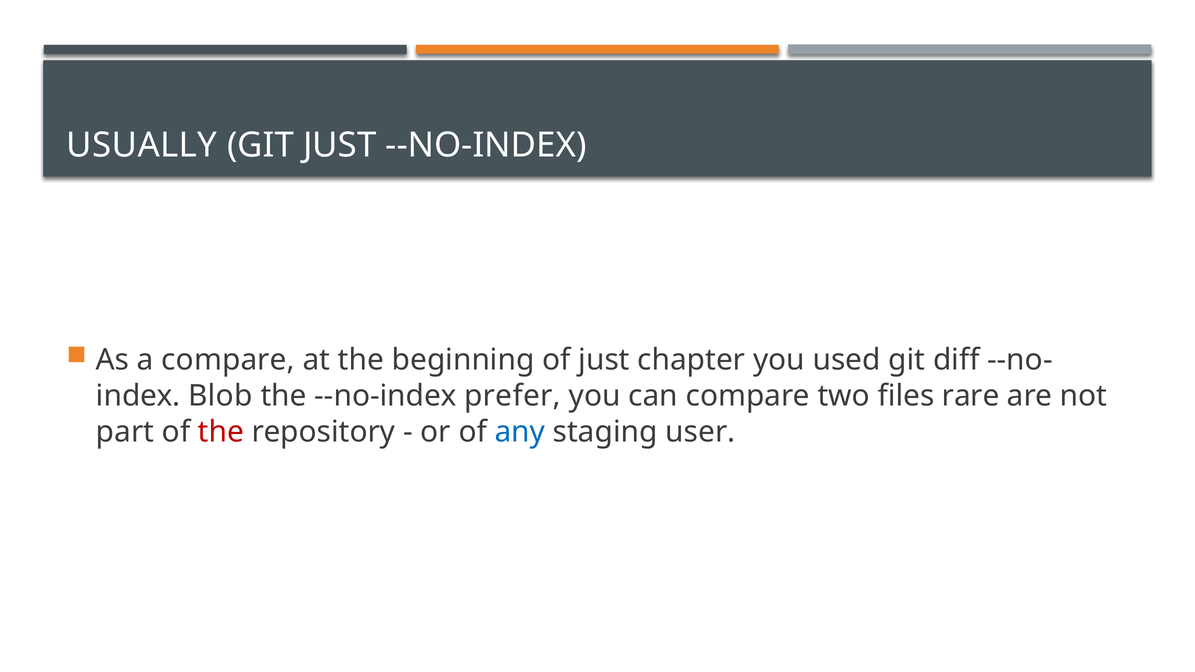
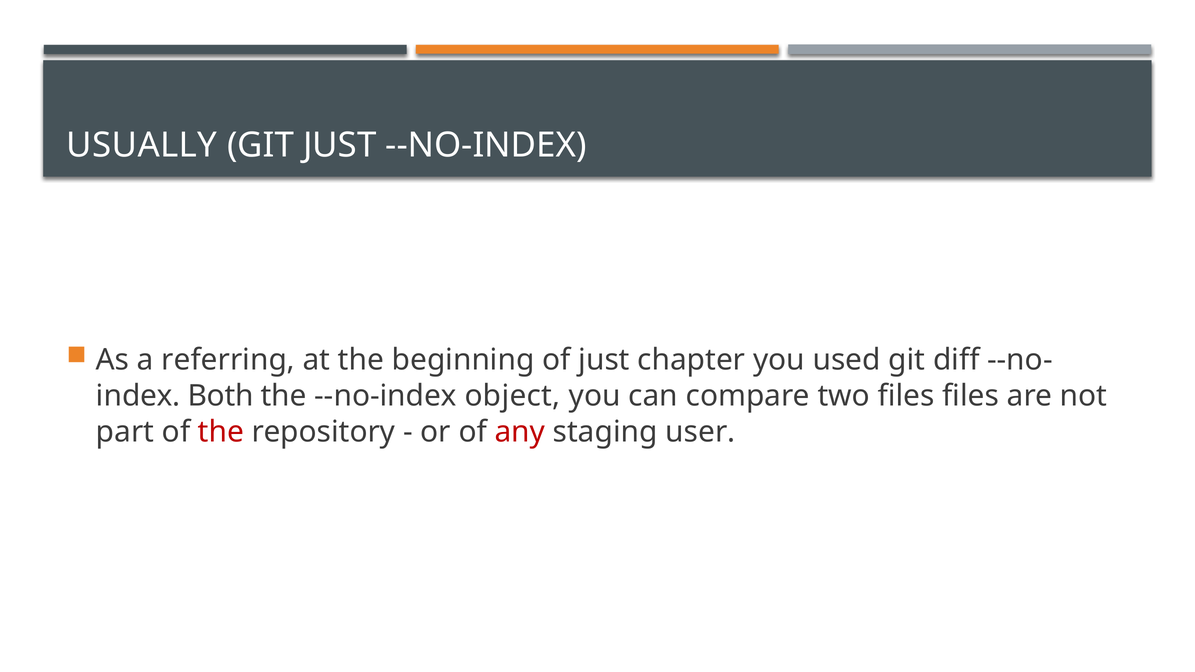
a compare: compare -> referring (228, 360)
Blob: Blob -> Both (221, 396)
prefer: prefer -> object (512, 396)
files rare: rare -> files (971, 396)
any colour: blue -> red (520, 432)
